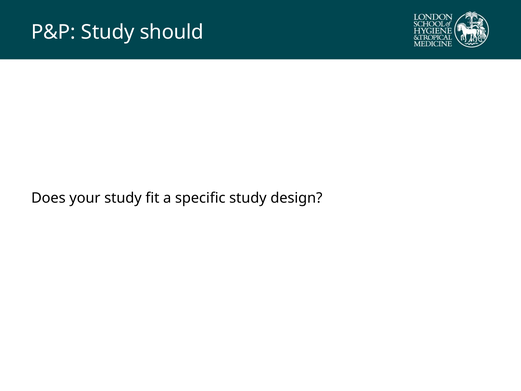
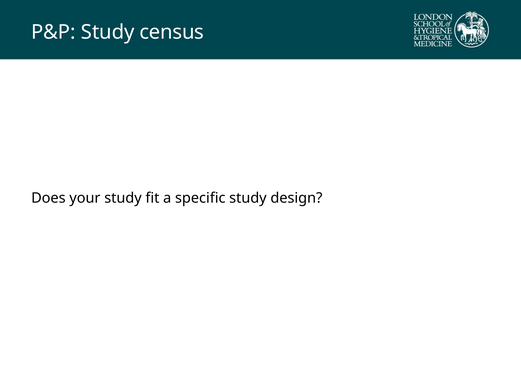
should: should -> census (172, 32)
